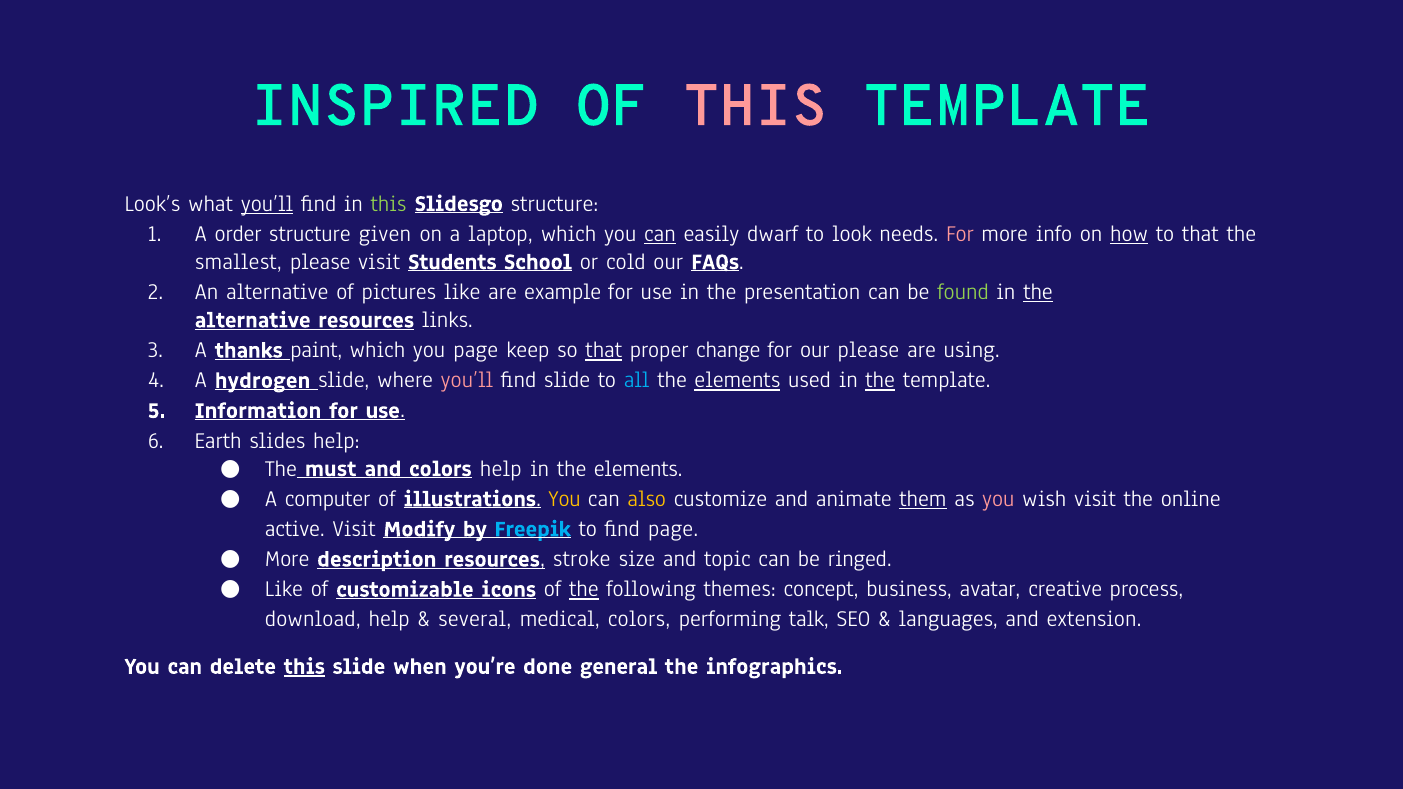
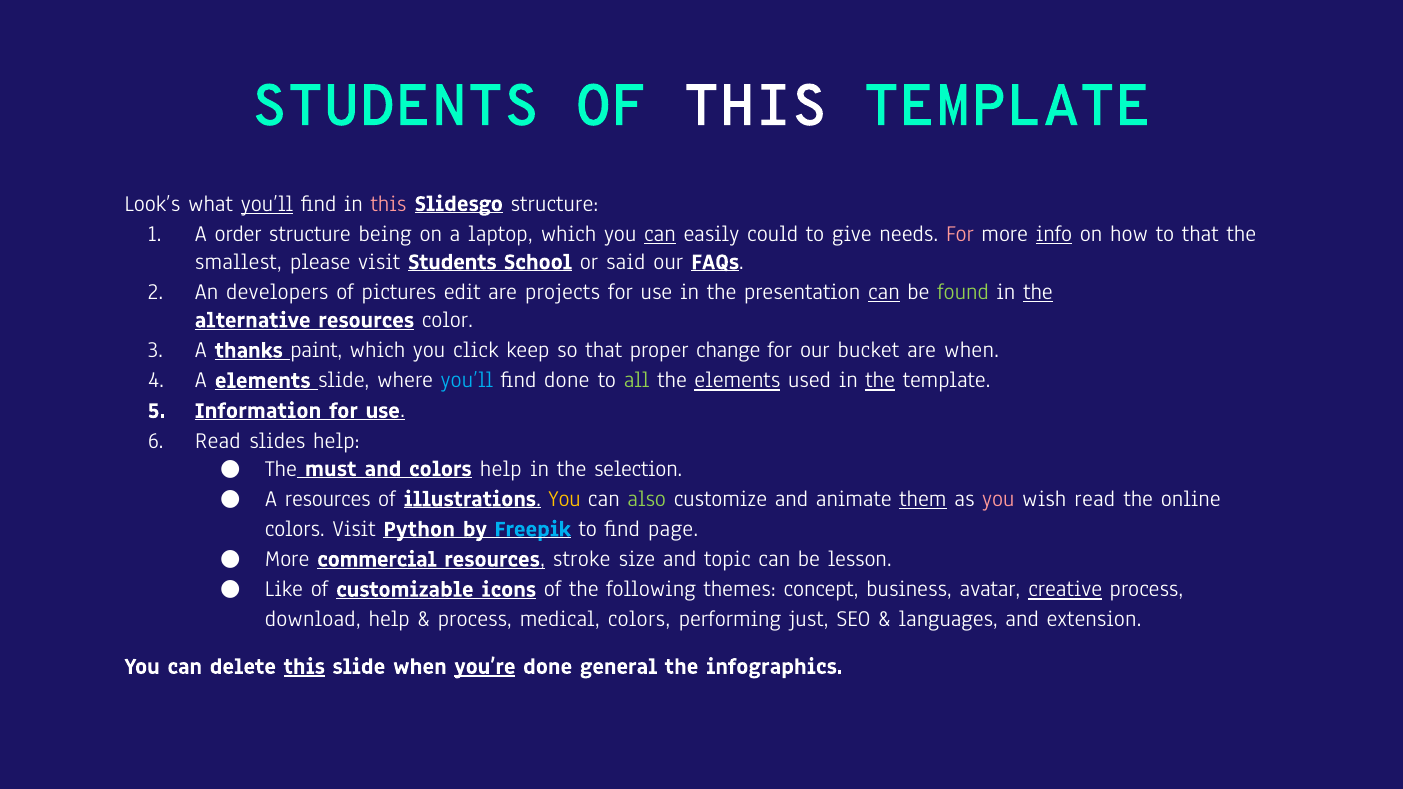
INSPIRED: INSPIRED -> STUDENTS (395, 106)
THIS colour: pink -> white (755, 106)
this colour: light green -> pink (389, 203)
given: given -> being (385, 234)
dwarf: dwarf -> could (773, 234)
look: look -> give (852, 234)
info underline: none -> present (1054, 234)
how underline: present -> none (1129, 234)
cold: cold -> said (626, 262)
An alternative: alternative -> developers (277, 292)
pictures like: like -> edit (462, 292)
example: example -> projects (562, 292)
can underline: none -> present (884, 292)
links: links -> color (447, 320)
you page: page -> click (476, 350)
that underline: present -> none (604, 350)
our please: please -> bucket (868, 350)
are using: using -> when (972, 350)
A hydrogen: hydrogen -> elements (263, 380)
you’ll colour: pink -> light blue (467, 380)
find slide: slide -> done (567, 380)
all colour: light blue -> light green (637, 380)
Earth: Earth -> Read (218, 440)
in the elements: elements -> selection (638, 469)
A computer: computer -> resources (328, 499)
also colour: yellow -> light green (647, 499)
wish visit: visit -> read (1095, 499)
active: active -> colors (295, 529)
Modify: Modify -> Python (419, 529)
description: description -> commercial (377, 559)
ringed: ringed -> lesson (860, 559)
the underline: present -> none (584, 589)
creative underline: none -> present (1065, 589)
several: several -> process (475, 619)
talk: talk -> just (809, 619)
you’re underline: none -> present (485, 666)
